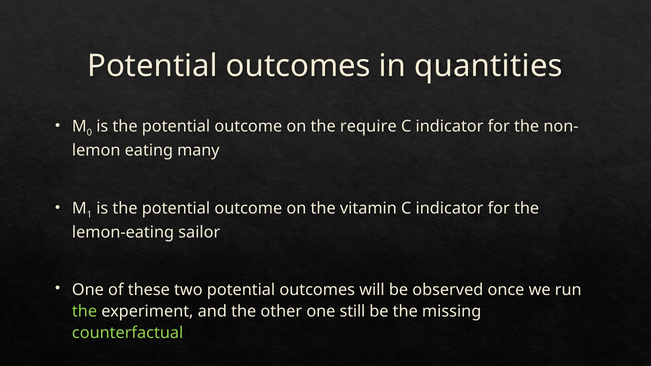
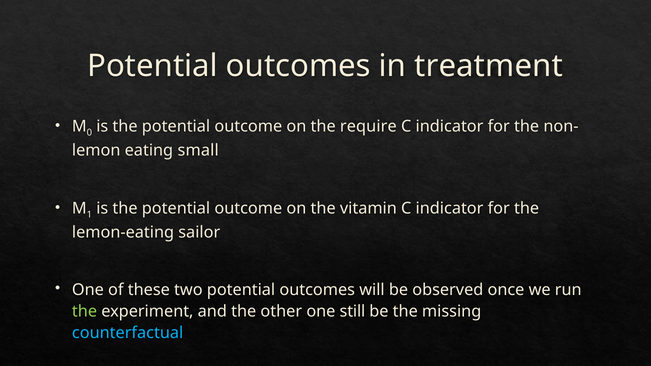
quantities: quantities -> treatment (489, 66)
many: many -> small (198, 151)
counterfactual colour: light green -> light blue (128, 333)
